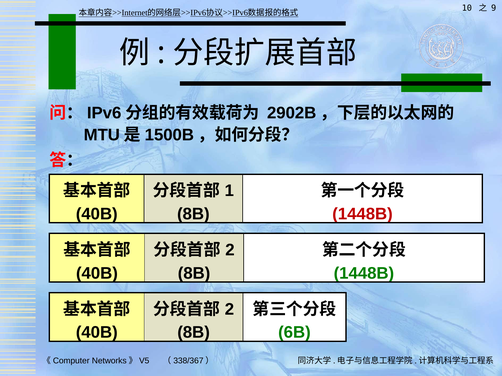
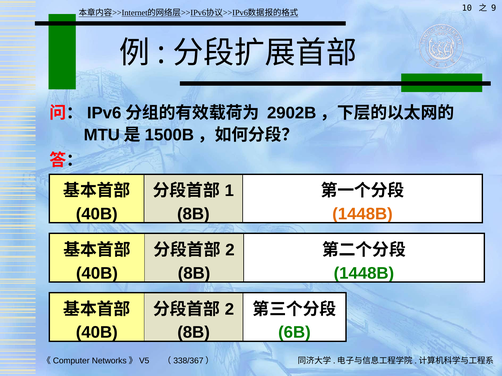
1448B colour: red -> orange (363, 214)
